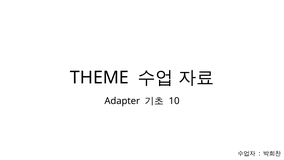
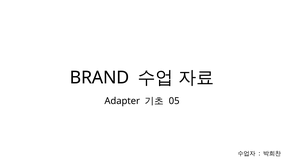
THEME: THEME -> BRAND (100, 78)
10: 10 -> 05 (174, 101)
